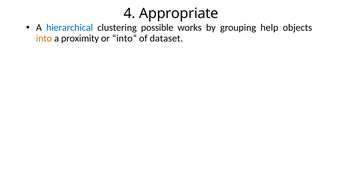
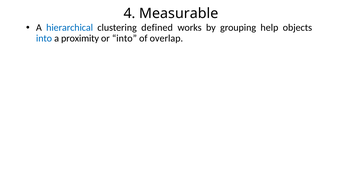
Appropriate: Appropriate -> Measurable (179, 13)
possible: possible -> defined (157, 28)
into colour: orange -> blue (44, 38)
dataset: dataset -> overlap (166, 38)
